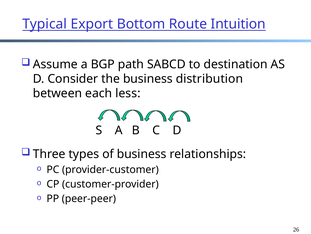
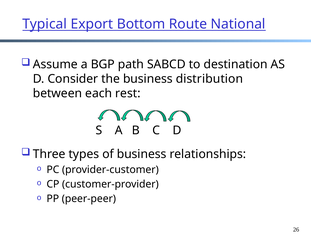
Intuition: Intuition -> National (238, 24)
less: less -> rest (128, 93)
